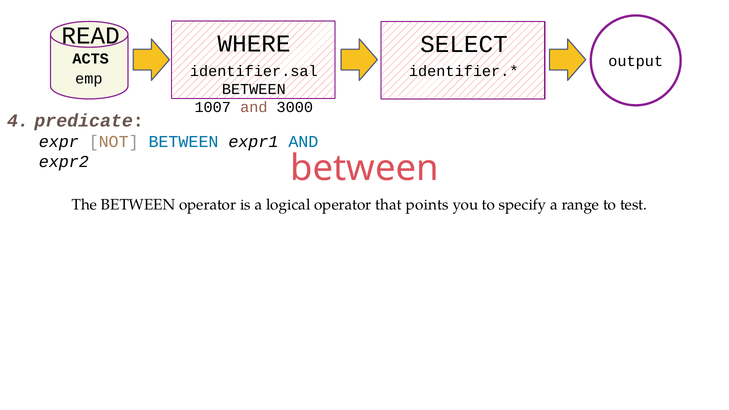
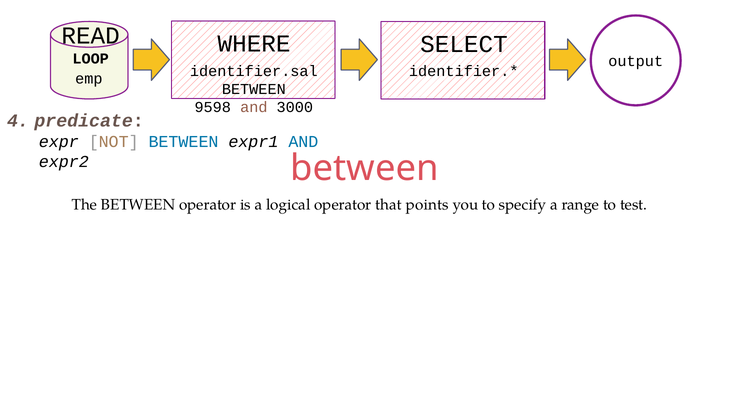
ACTS: ACTS -> LOOP (91, 59)
1007: 1007 -> 9598 (213, 107)
